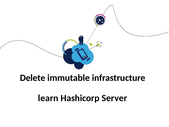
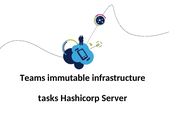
Delete: Delete -> Teams (33, 78)
learn: learn -> tasks (48, 98)
